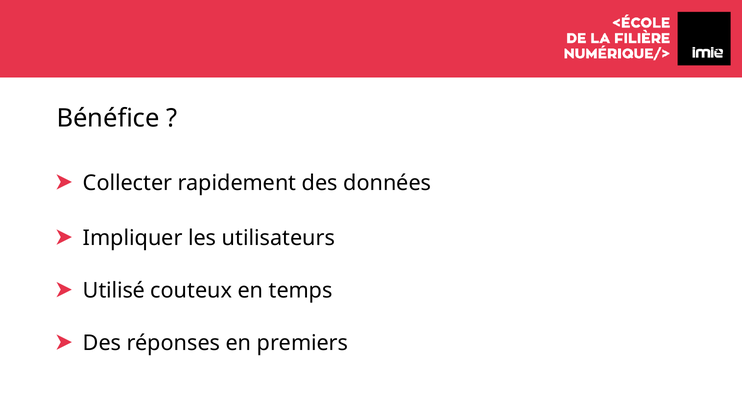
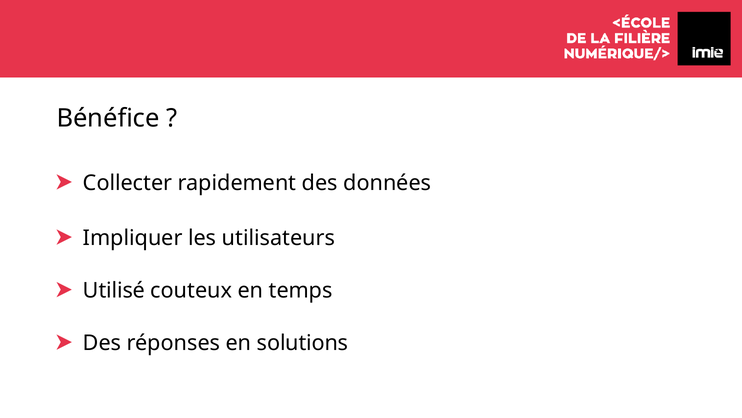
premiers: premiers -> solutions (303, 343)
